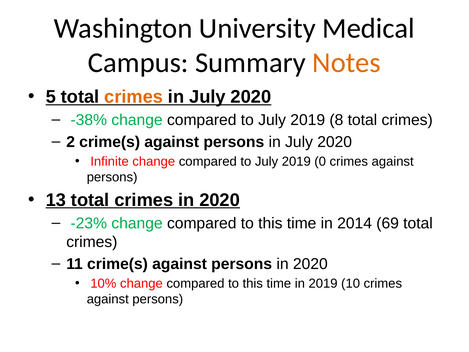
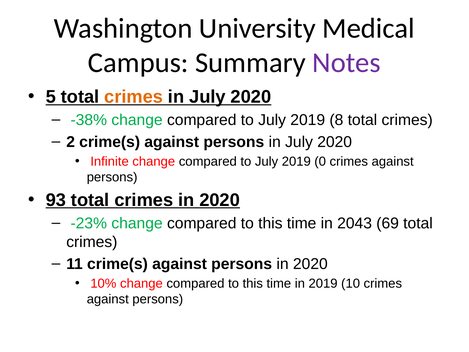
Notes colour: orange -> purple (347, 63)
13: 13 -> 93 (56, 200)
2014: 2014 -> 2043 (355, 223)
